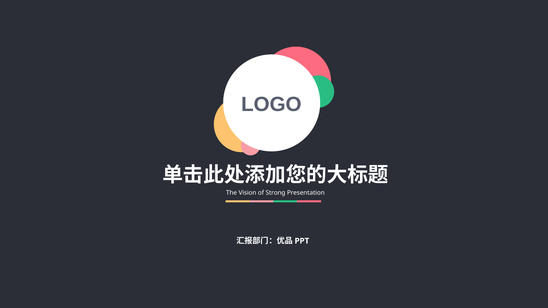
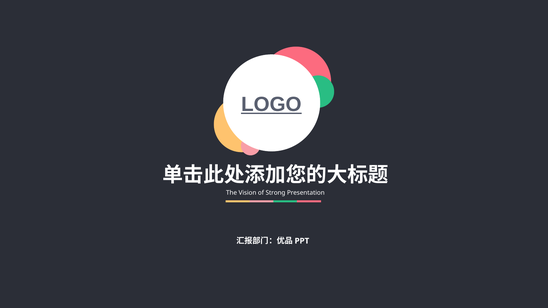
LOGO underline: none -> present (271, 104)
